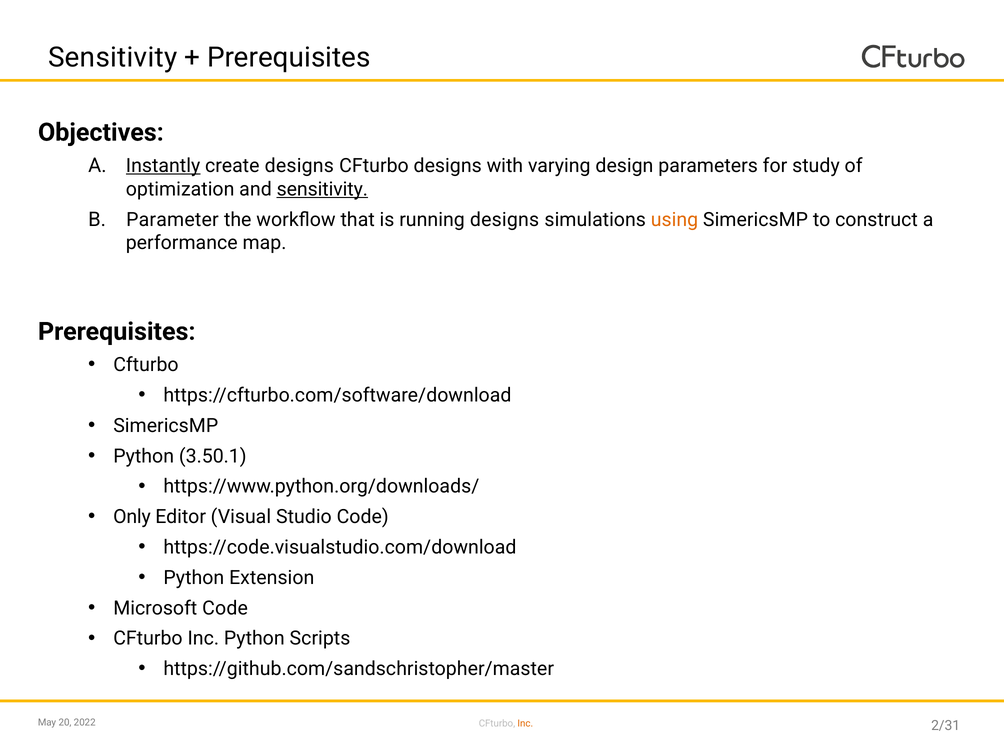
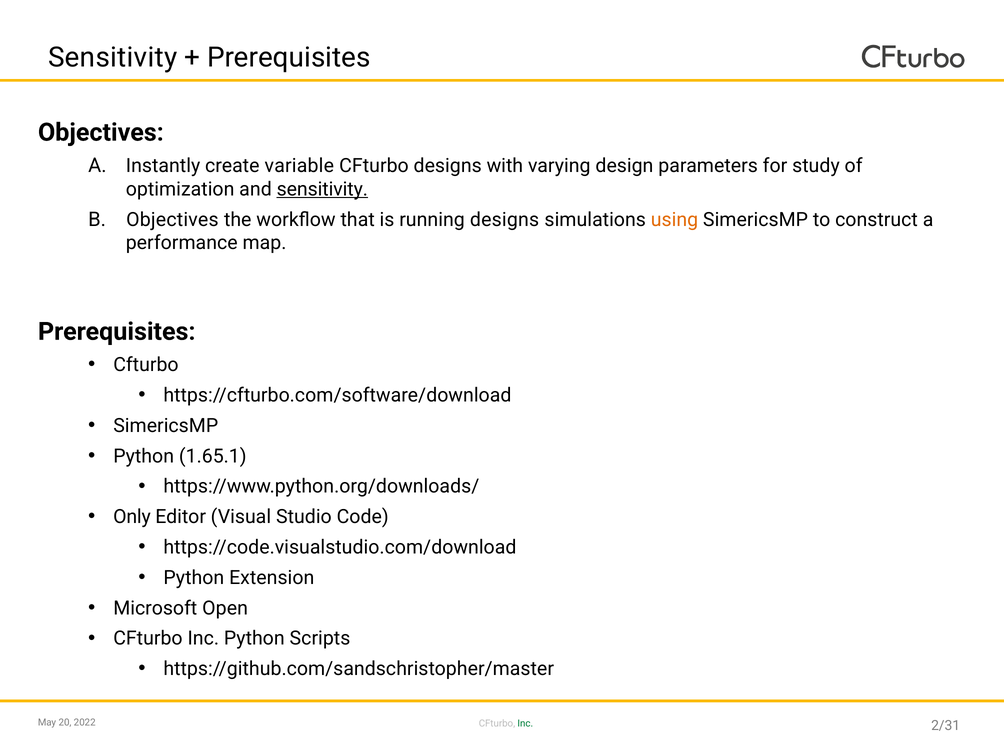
Instantly underline: present -> none (163, 166)
create designs: designs -> variable (299, 166)
Parameter: Parameter -> Objectives (172, 220)
3.50.1: 3.50.1 -> 1.65.1 (213, 456)
Microsoft Code: Code -> Open (225, 608)
Inc colour: orange -> green (525, 723)
